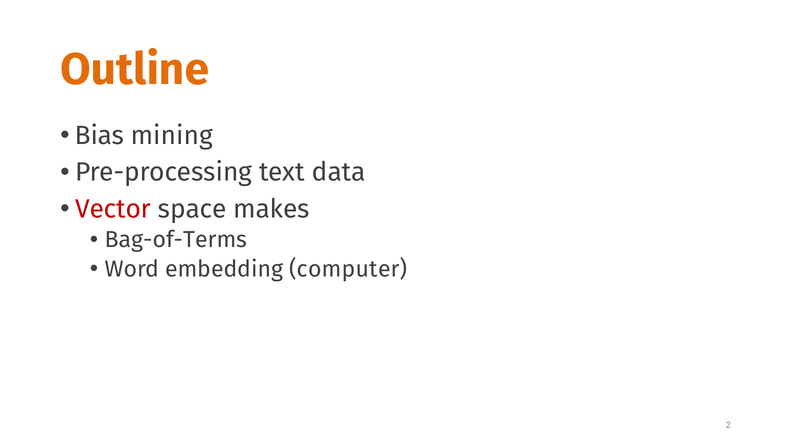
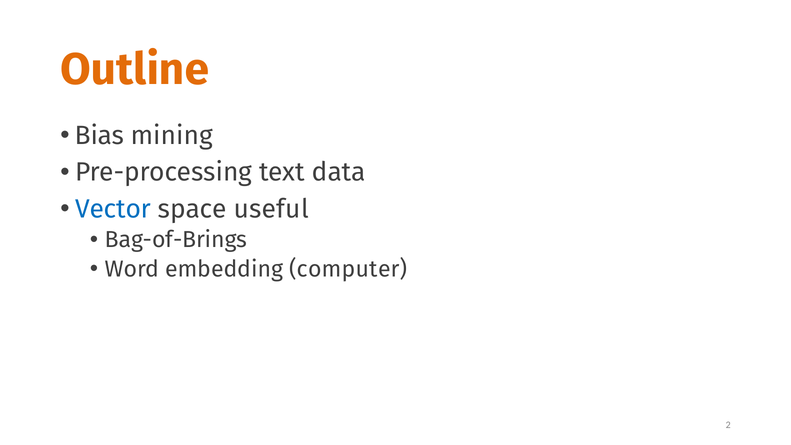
Vector colour: red -> blue (113, 209)
makes: makes -> useful (271, 209)
Bag-of-Terms: Bag-of-Terms -> Bag-of-Brings (176, 240)
